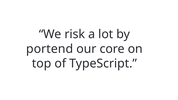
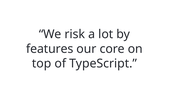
portend: portend -> features (50, 49)
